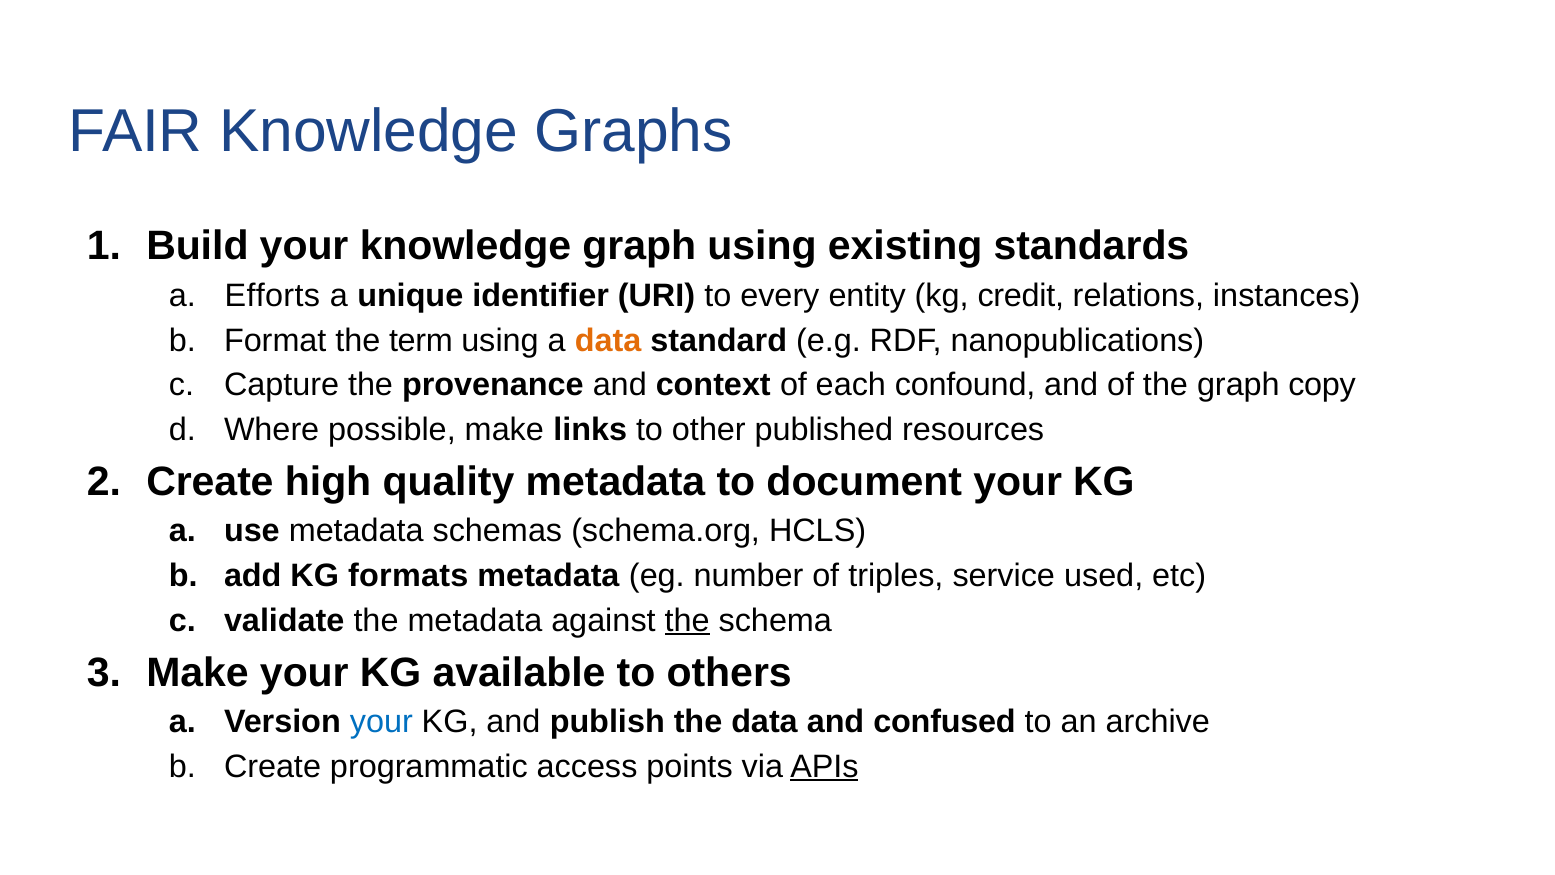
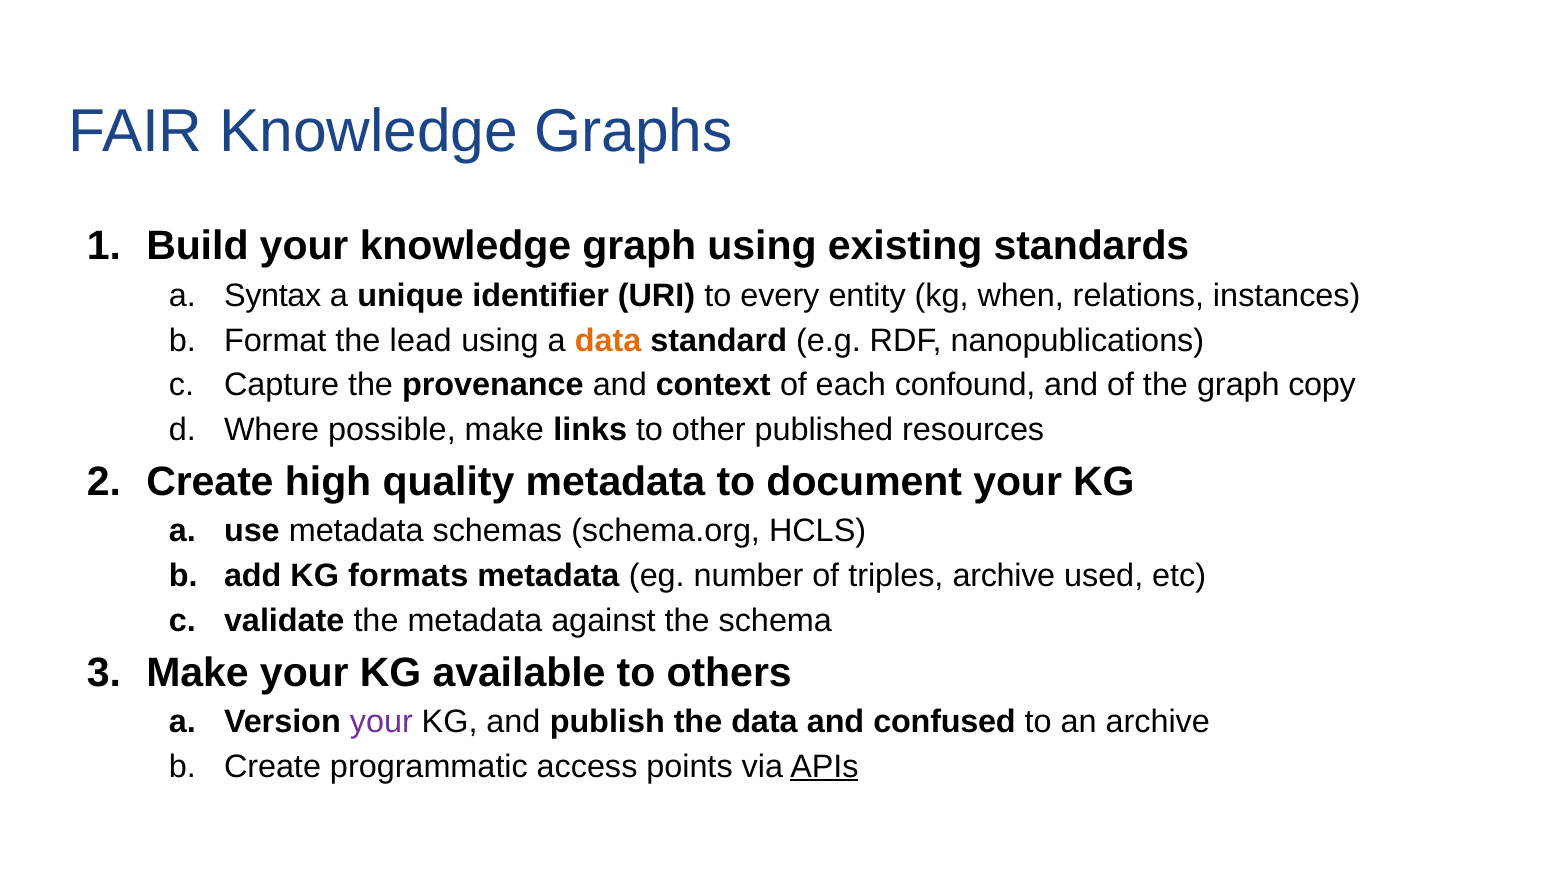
Efforts: Efforts -> Syntax (273, 296)
credit: credit -> when (1021, 296)
term: term -> lead (421, 340)
triples service: service -> archive (1004, 576)
the underline: present -> none (687, 620)
your colour: blue -> purple (381, 722)
